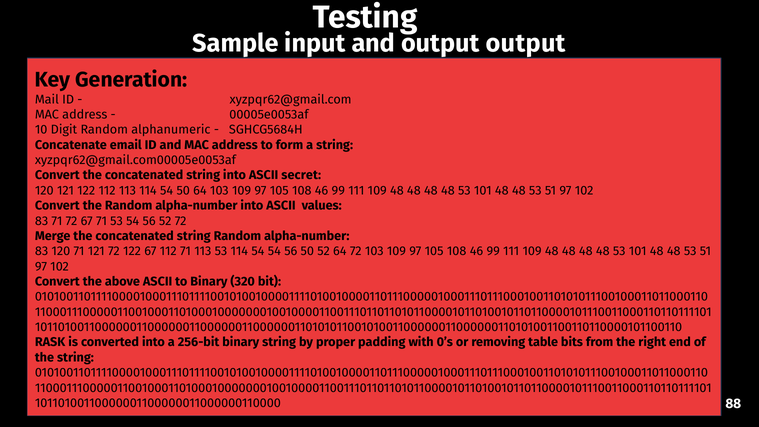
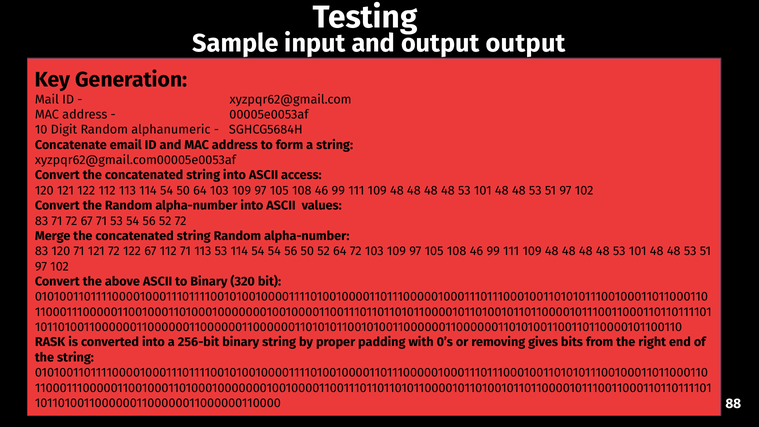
secret: secret -> access (301, 175)
table: table -> gives (543, 342)
